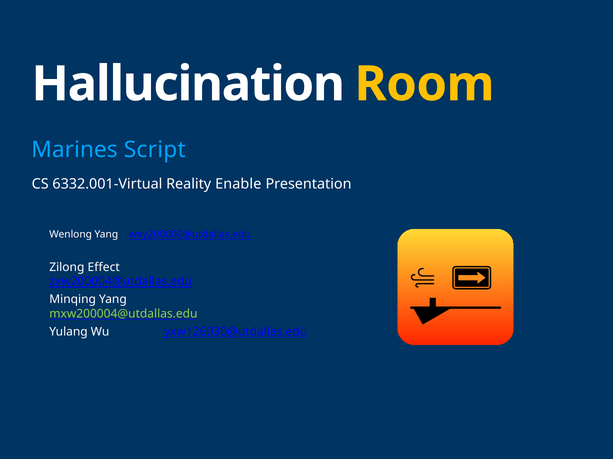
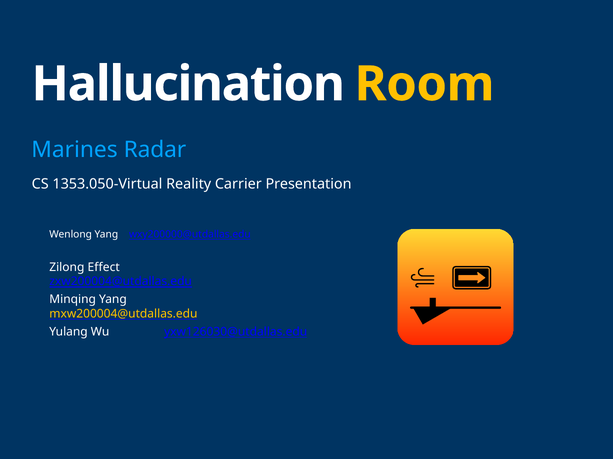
Script: Script -> Radar (155, 150)
6332.001-Virtual: 6332.001-Virtual -> 1353.050-Virtual (107, 184)
Enable: Enable -> Carrier (238, 184)
mxw200004@utdallas.edu colour: light green -> yellow (123, 314)
